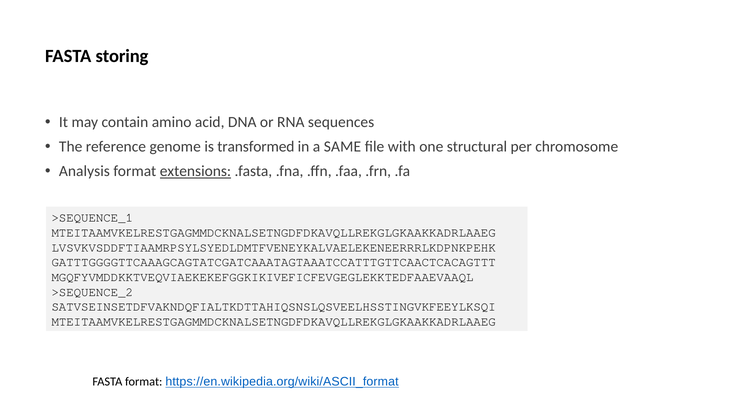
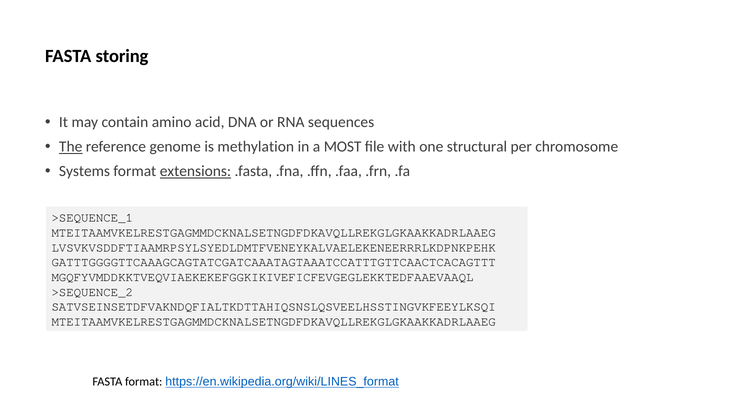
The underline: none -> present (71, 147)
transformed: transformed -> methylation (256, 147)
SAME: SAME -> MOST (343, 147)
Analysis: Analysis -> Systems (84, 171)
https://en.wikipedia.org/wiki/ASCII_format: https://en.wikipedia.org/wiki/ASCII_format -> https://en.wikipedia.org/wiki/LINES_format (282, 382)
